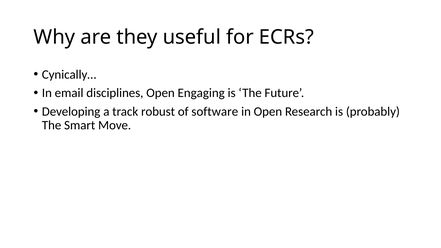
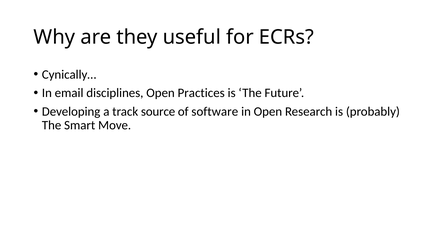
Engaging: Engaging -> Practices (201, 93)
robust: robust -> source (158, 111)
